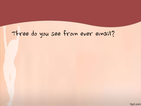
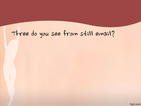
ever: ever -> still (87, 32)
